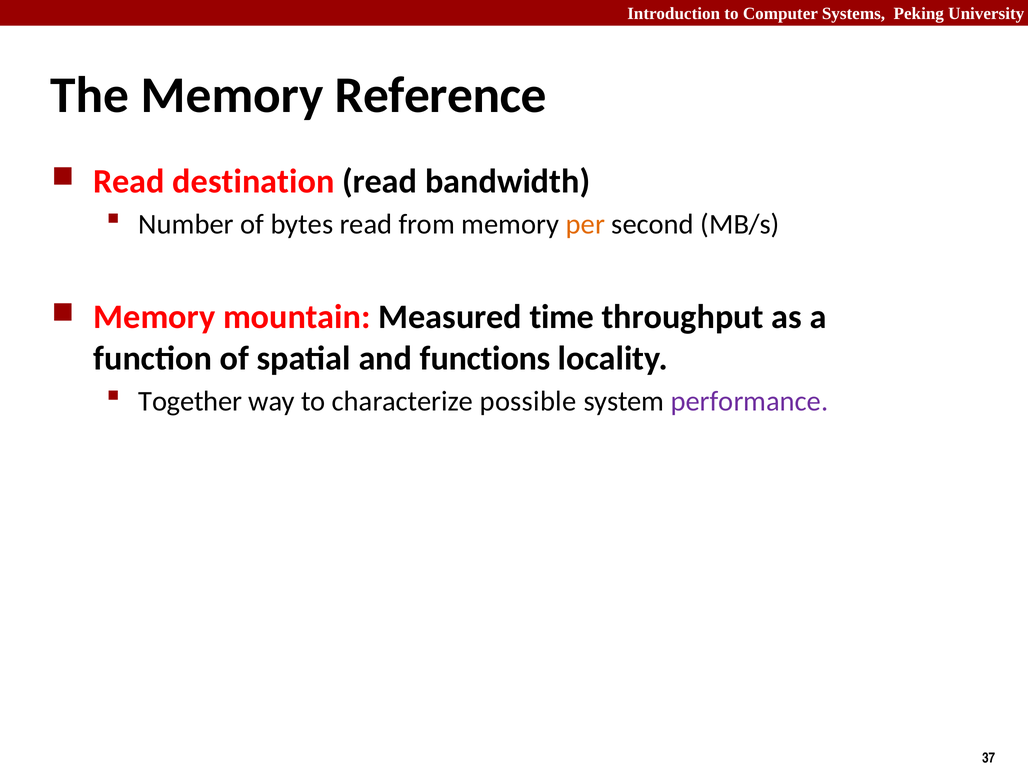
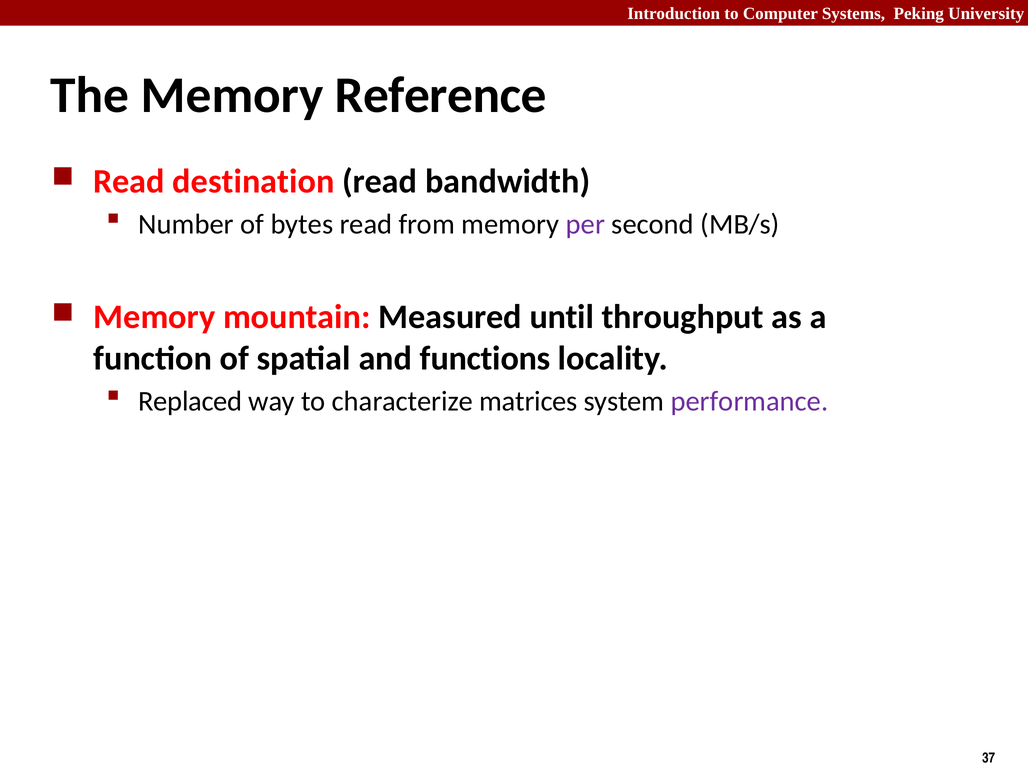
per colour: orange -> purple (585, 224)
time: time -> until (562, 317)
Together: Together -> Replaced (190, 401)
possible: possible -> matrices (528, 401)
